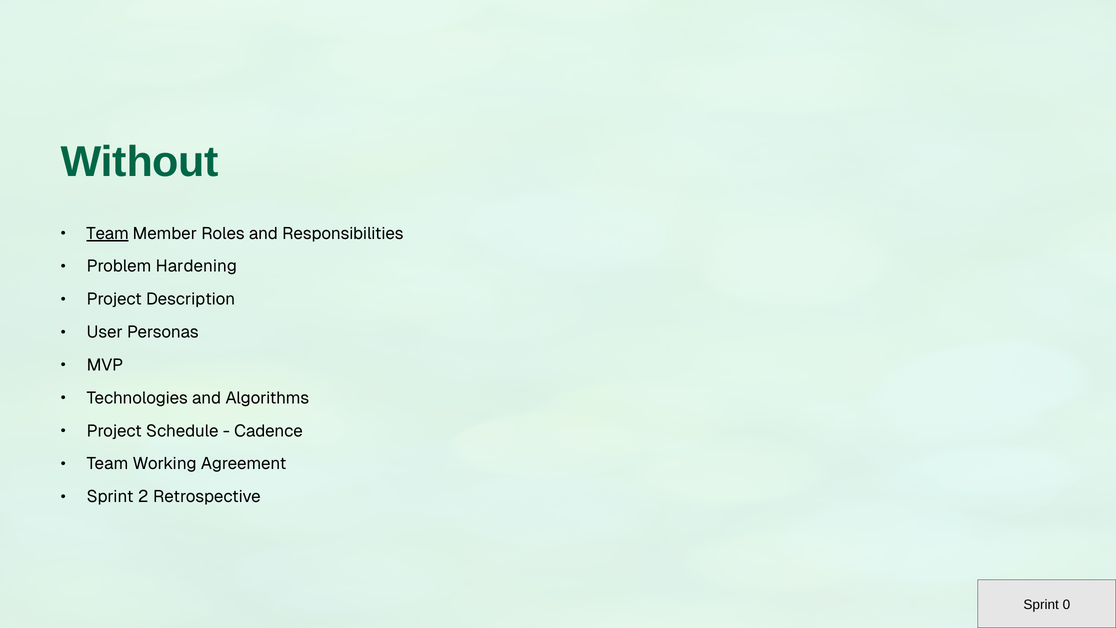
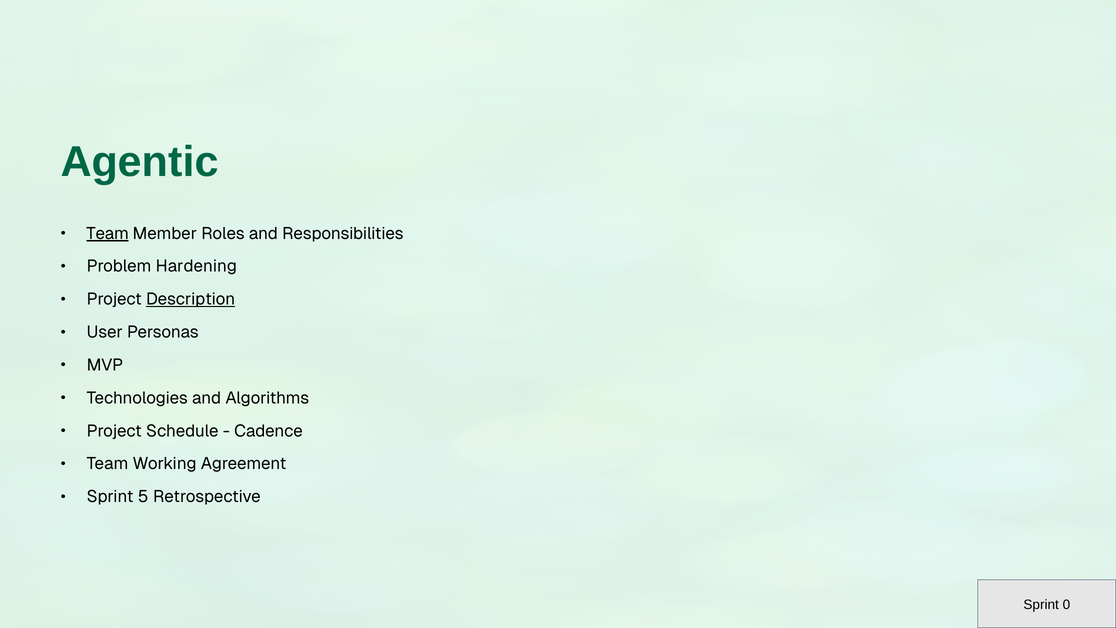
Without: Without -> Agentic (140, 162)
Description underline: none -> present (191, 299)
2: 2 -> 5 (143, 497)
